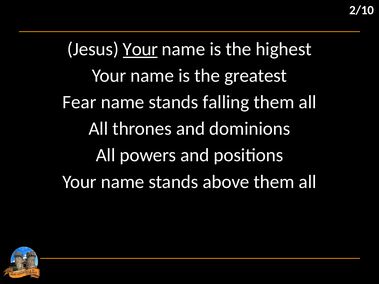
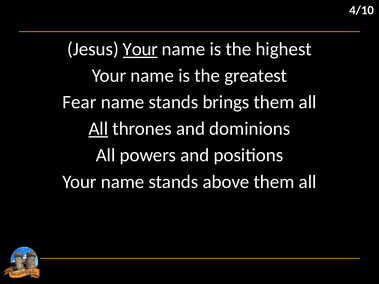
2/10: 2/10 -> 4/10 (362, 10)
falling: falling -> brings (226, 102)
All underline: none -> present (98, 129)
